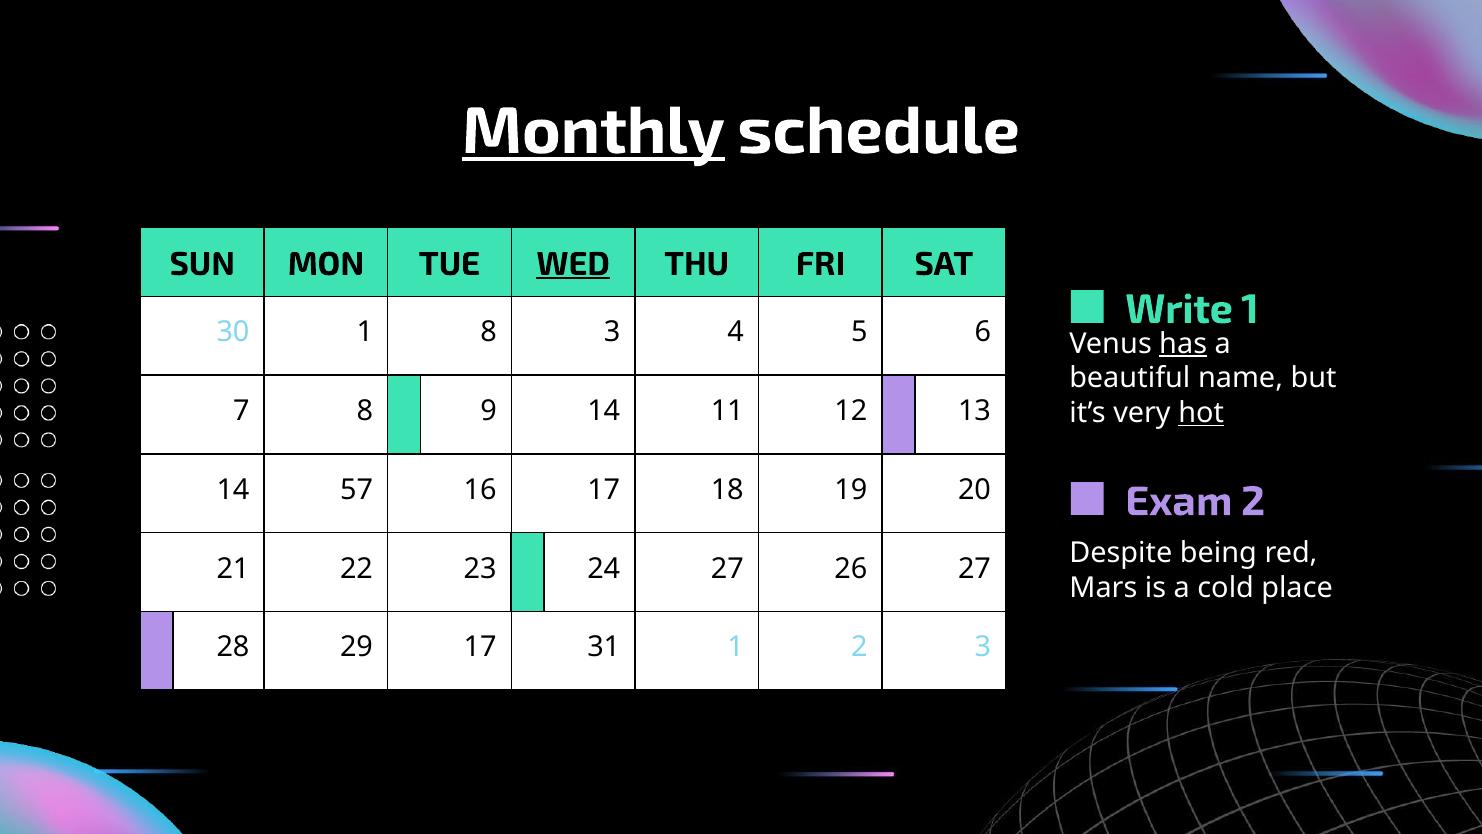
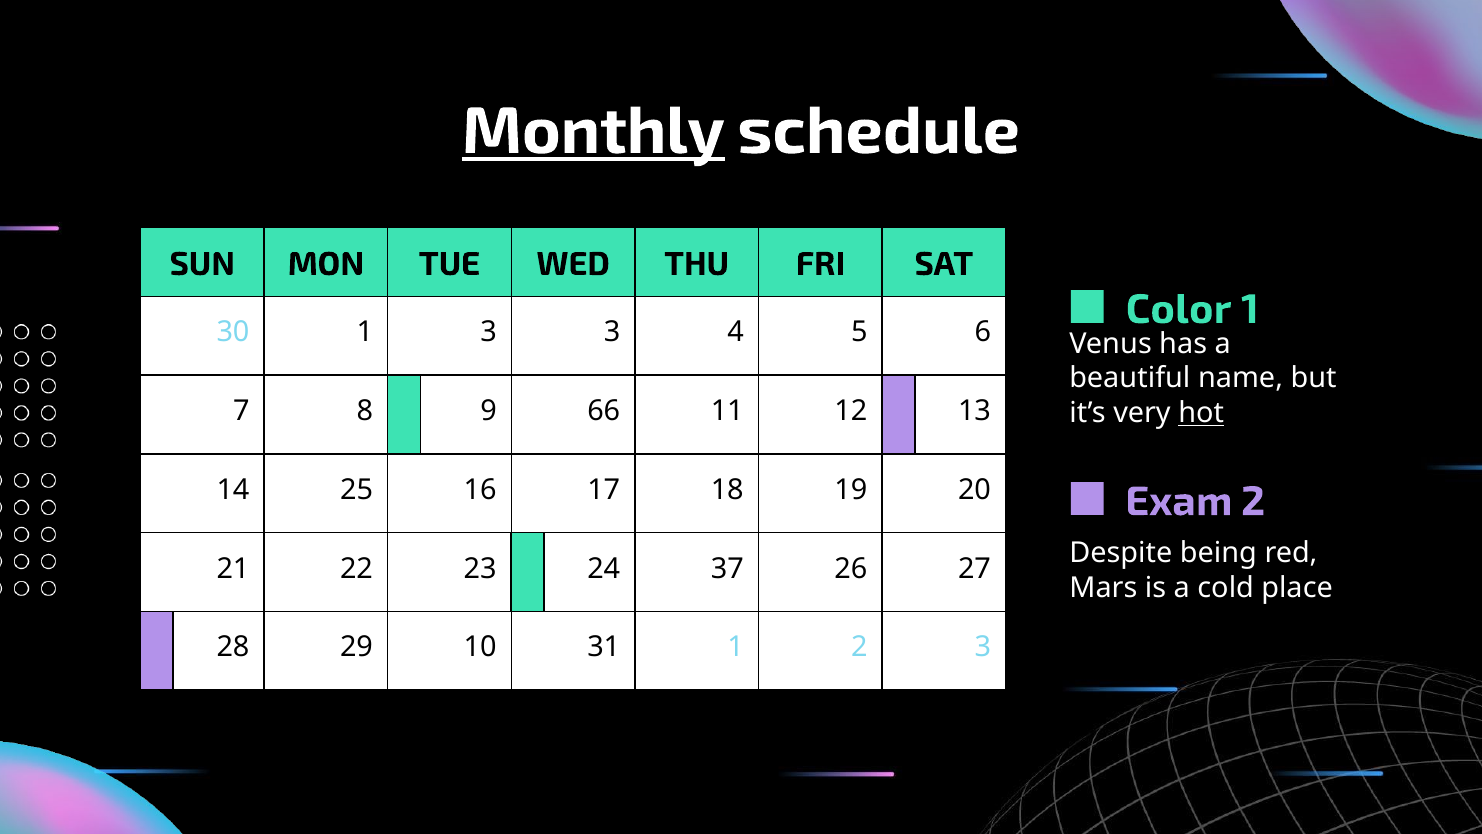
WED underline: present -> none (573, 264)
Write: Write -> Color (1179, 309)
1 8: 8 -> 3 (489, 332)
has underline: present -> none (1183, 344)
9 14: 14 -> 66 (604, 411)
57: 57 -> 25 (357, 490)
24 27: 27 -> 37 (727, 568)
29 17: 17 -> 10 (480, 647)
